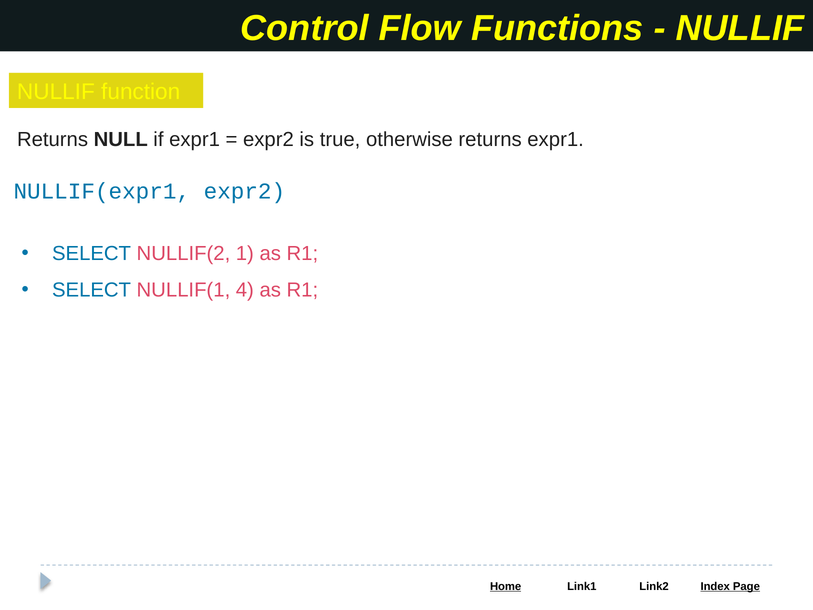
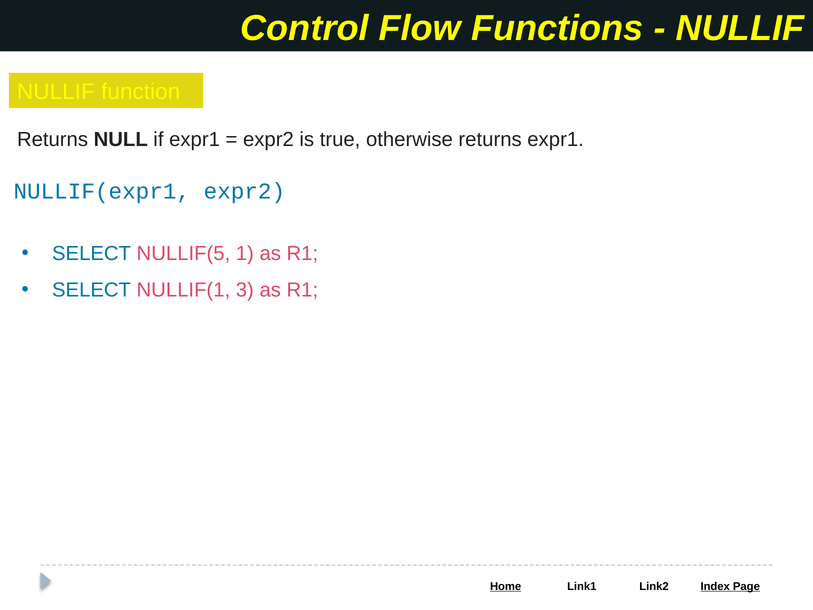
NULLIF(2: NULLIF(2 -> NULLIF(5 (183, 253)
4: 4 -> 3 (245, 290)
